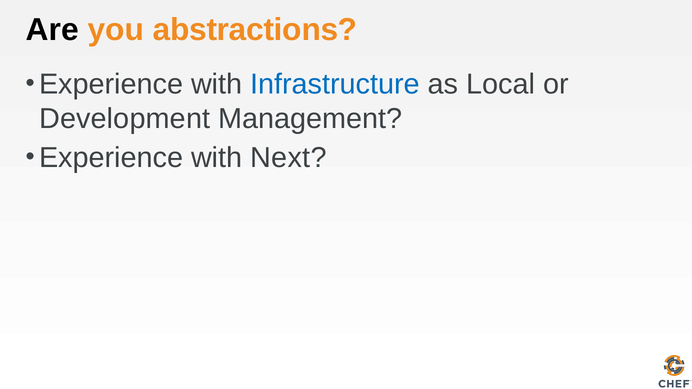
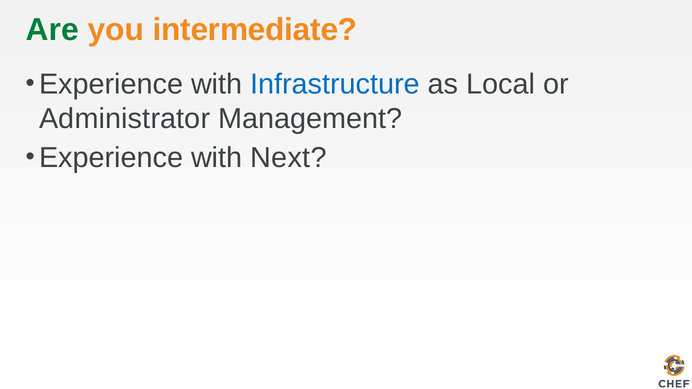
Are colour: black -> green (52, 30)
abstractions: abstractions -> intermediate (255, 30)
Development: Development -> Administrator (125, 119)
